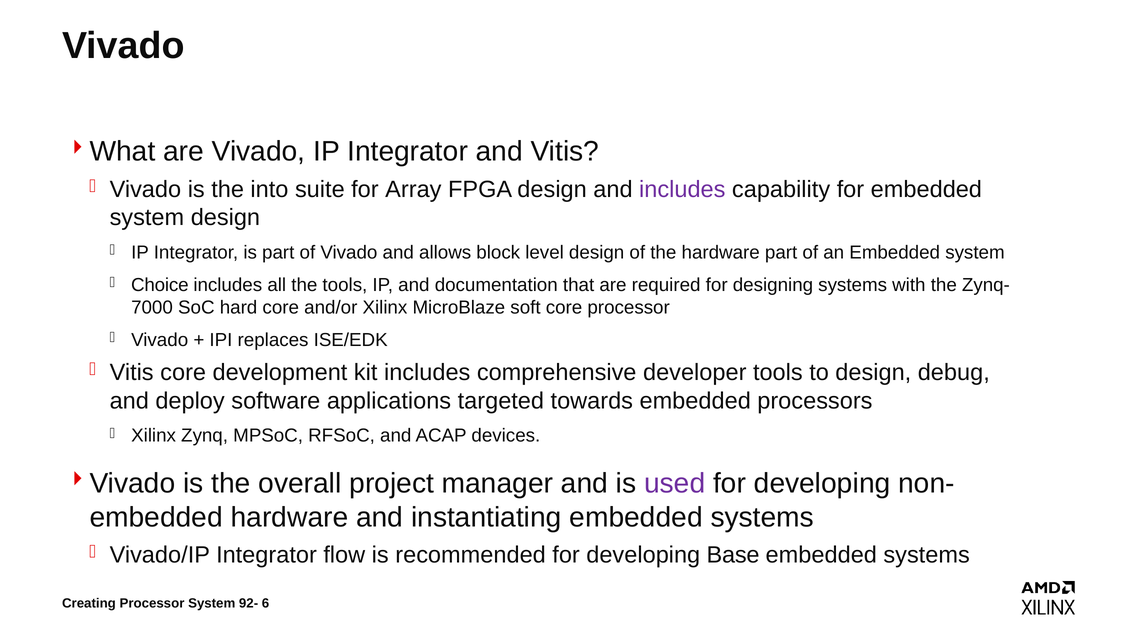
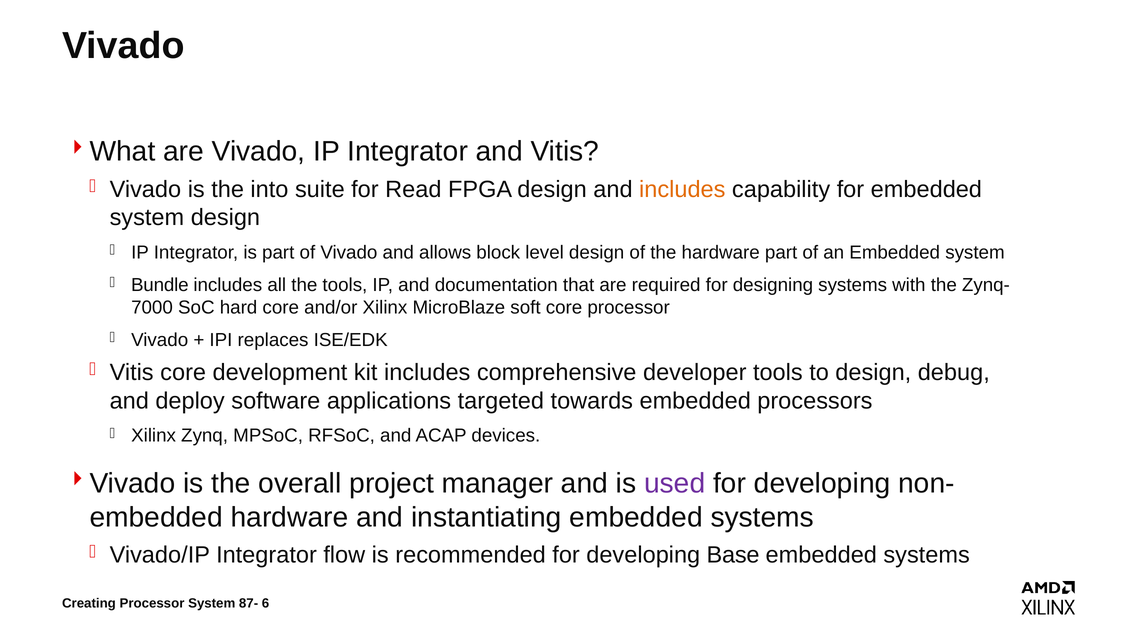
Array: Array -> Read (413, 189)
includes colour: purple -> orange (682, 189)
Choice: Choice -> Bundle (160, 285)
92-: 92- -> 87- (249, 604)
